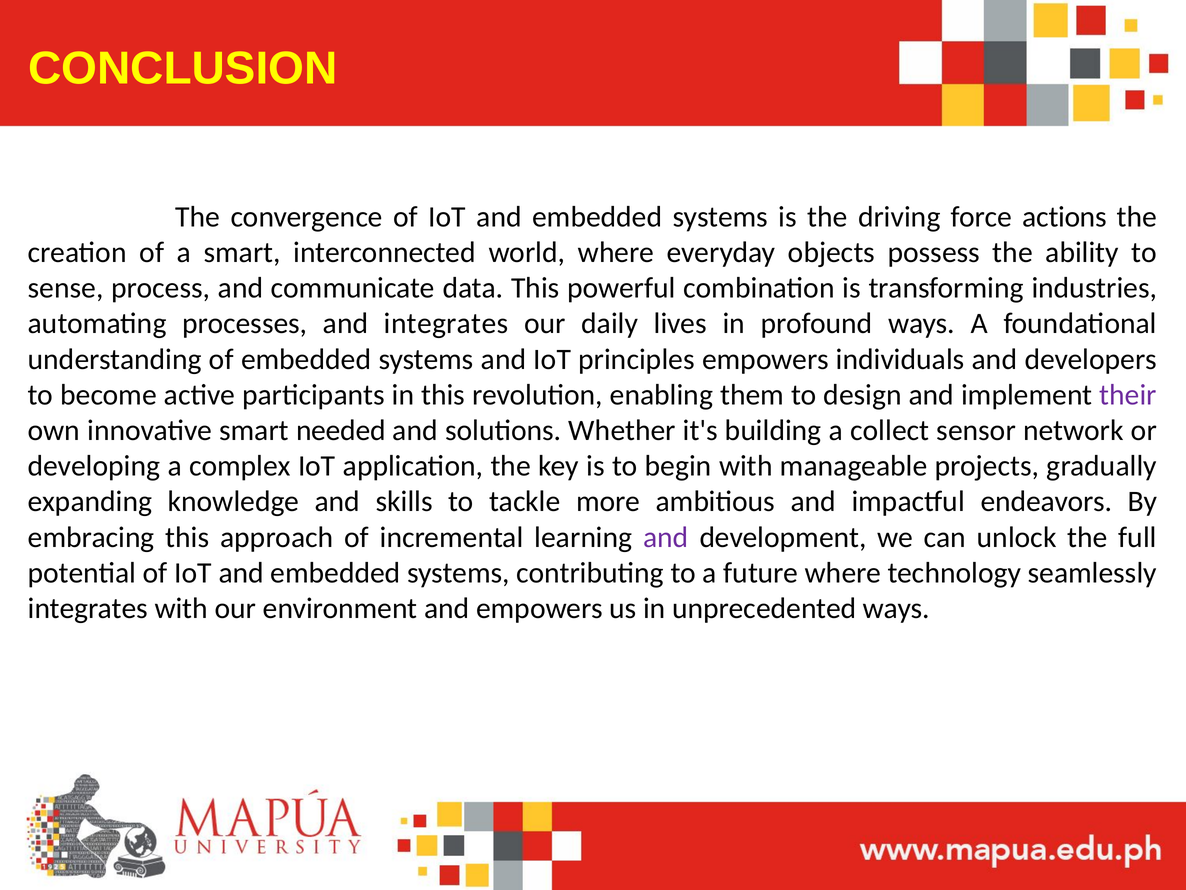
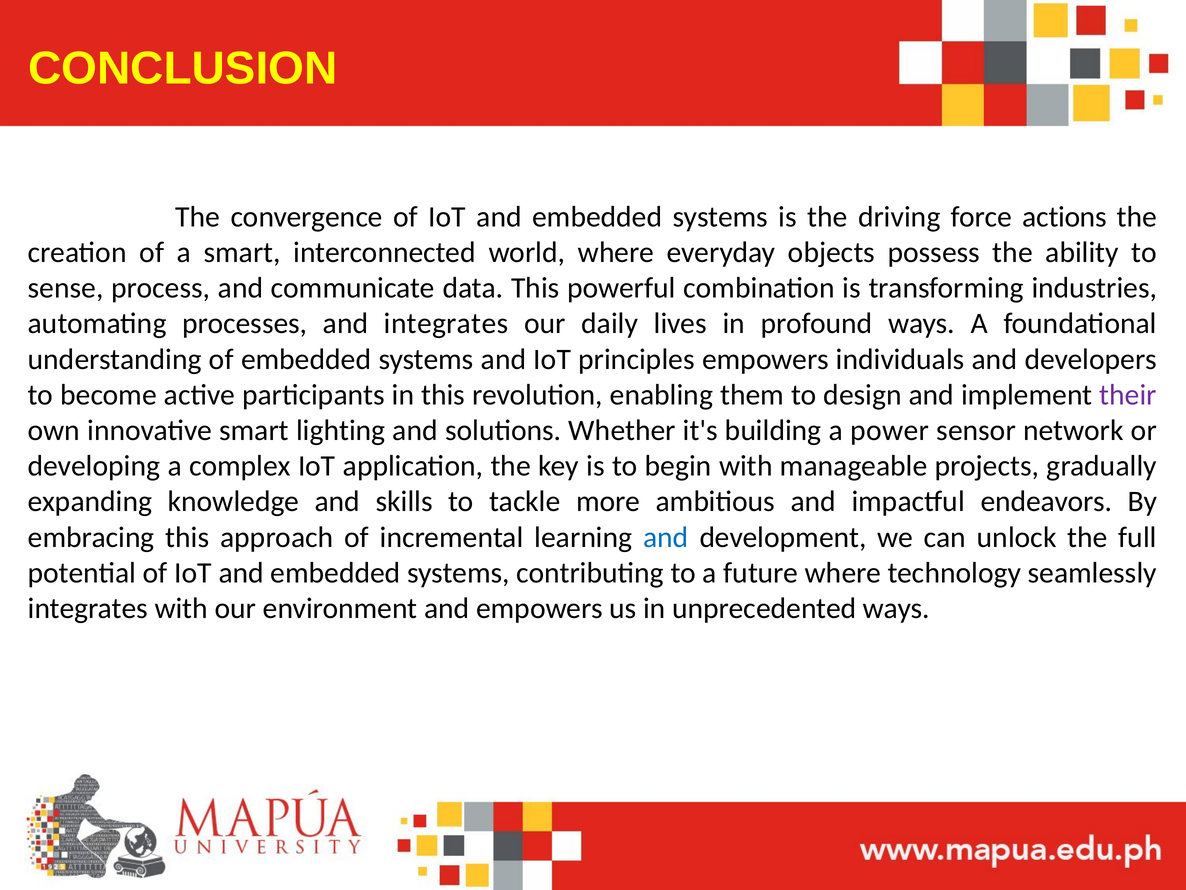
needed: needed -> lighting (341, 430)
collect: collect -> power (890, 430)
and colour: purple -> blue (666, 537)
